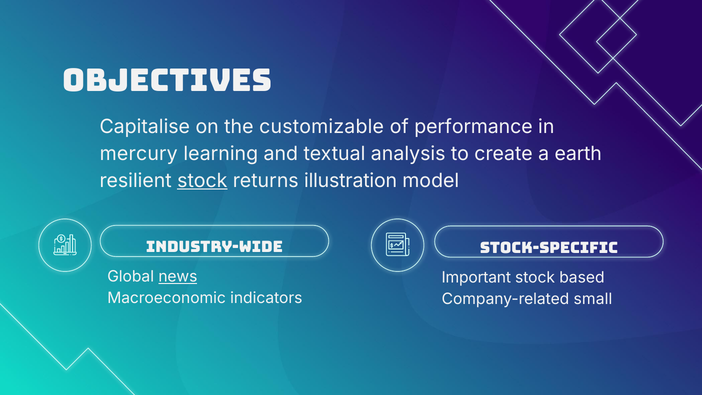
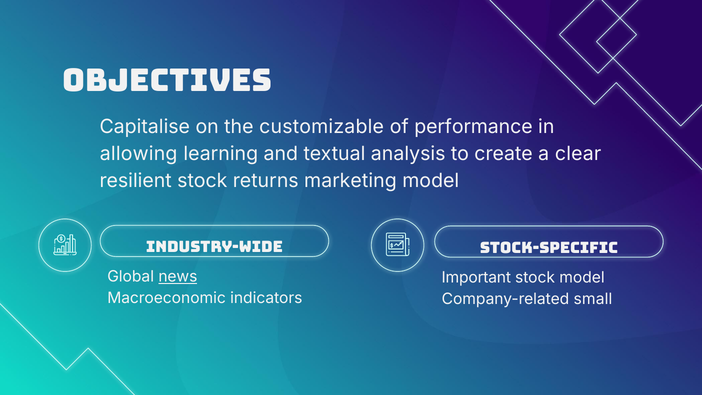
mercury: mercury -> allowing (139, 154)
earth: earth -> clear (578, 154)
stock underline: present -> none (202, 181)
illustration: illustration -> marketing (350, 181)
stock based: based -> model (582, 277)
